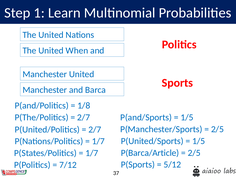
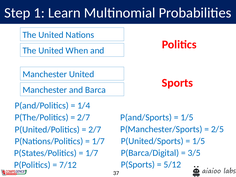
1/8: 1/8 -> 1/4 (84, 106)
P(Barca/Article: P(Barca/Article -> P(Barca/Digital (150, 153)
2/5: 2/5 -> 3/5 (194, 153)
